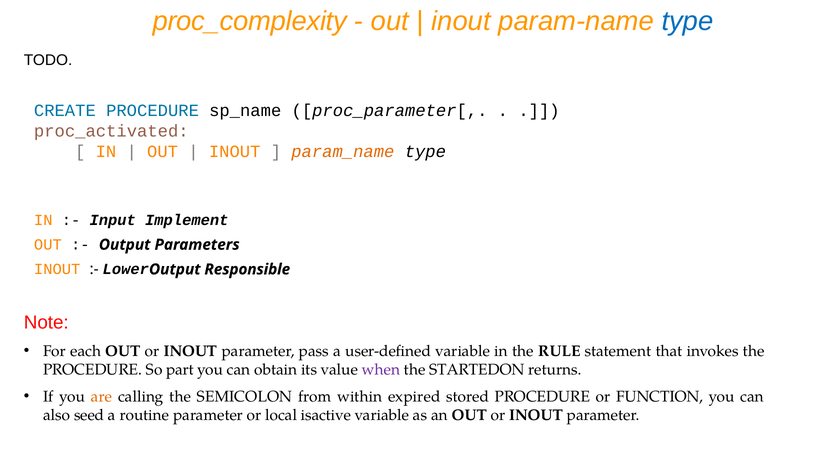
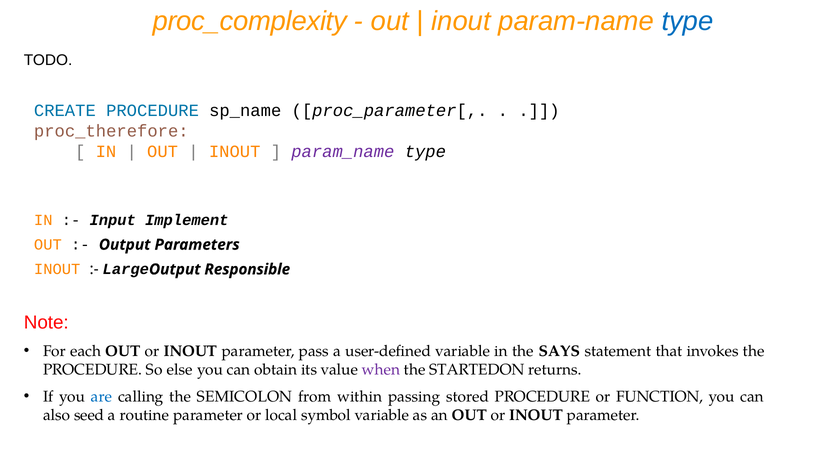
proc_activated: proc_activated -> proc_therefore (111, 131)
param_name colour: orange -> purple (343, 151)
Lower: Lower -> Large (126, 269)
RULE: RULE -> SAYS (559, 351)
part: part -> else (180, 370)
are colour: orange -> blue (102, 396)
expired: expired -> passing (414, 396)
isactive: isactive -> symbol (326, 415)
